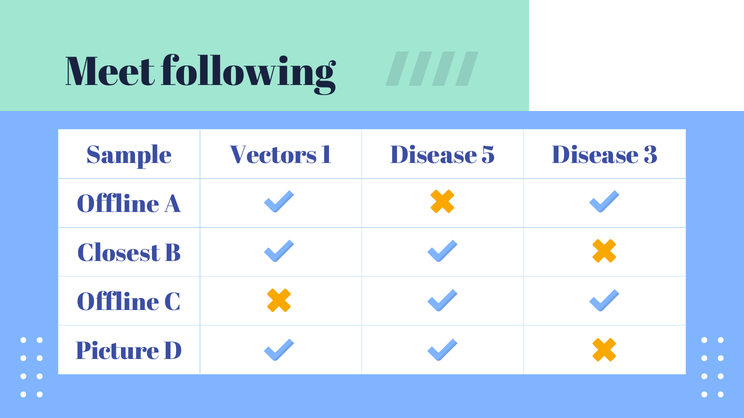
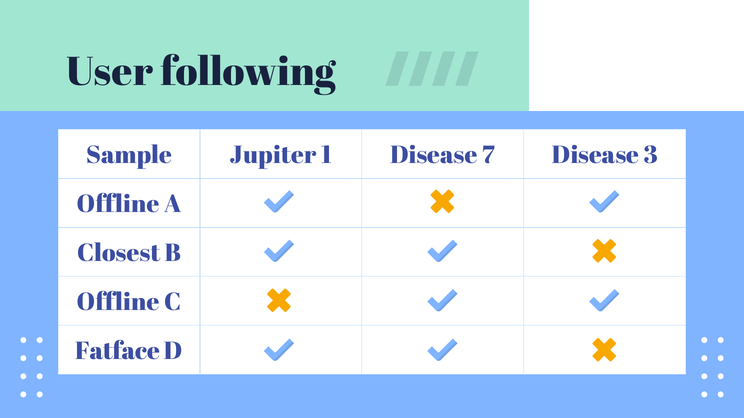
Meet: Meet -> User (110, 72)
Vectors: Vectors -> Jupiter (273, 155)
5: 5 -> 7 (489, 155)
Picture: Picture -> Fatface (118, 351)
